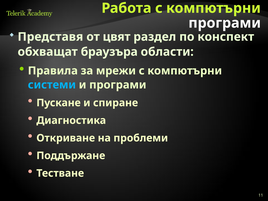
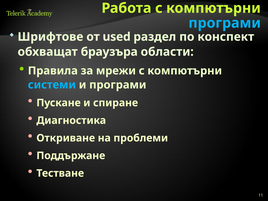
програми colour: white -> light blue (225, 23)
Представя: Представя -> Шрифтове (50, 37)
цвят: цвят -> used (117, 37)
